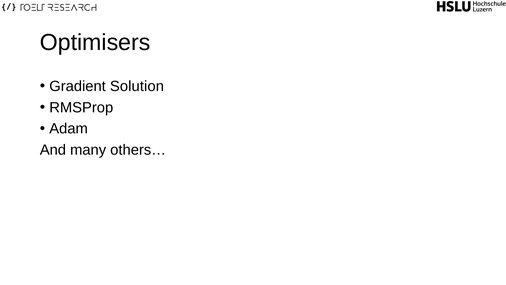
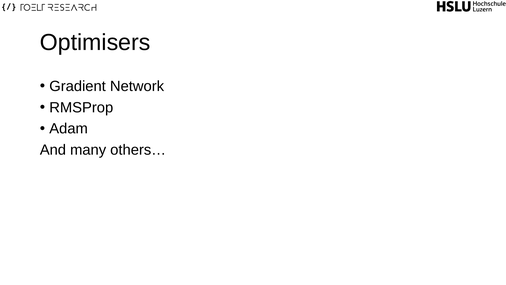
Solution: Solution -> Network (137, 86)
